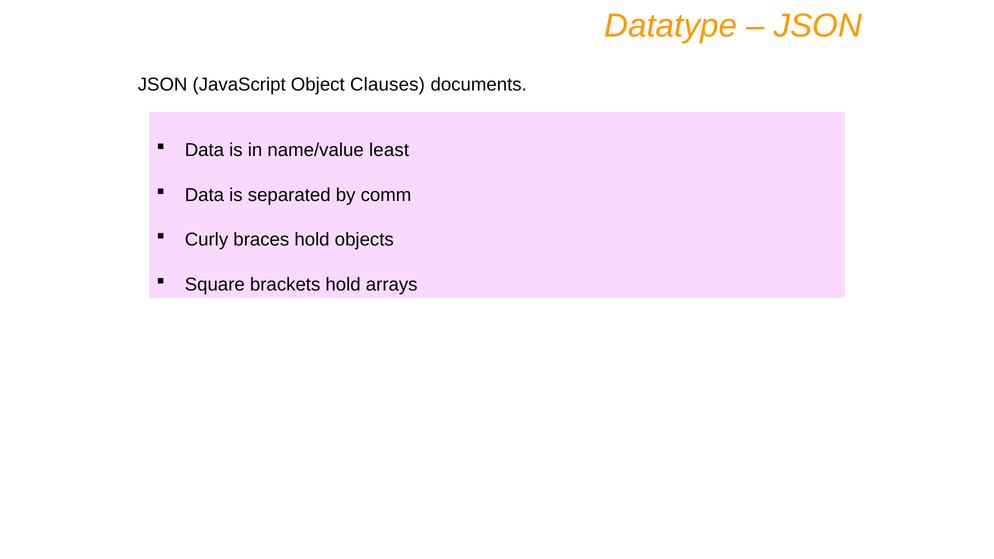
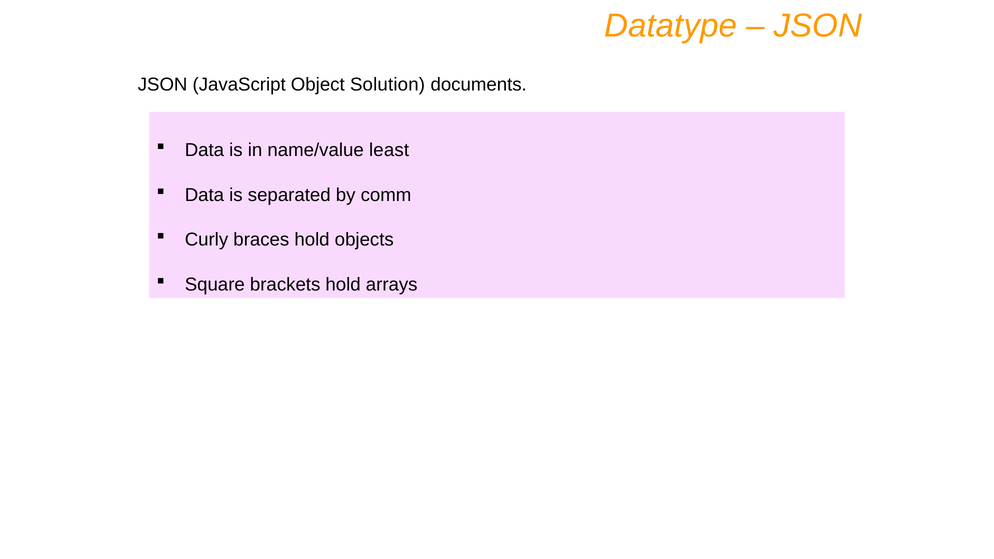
Clauses: Clauses -> Solution (388, 84)
